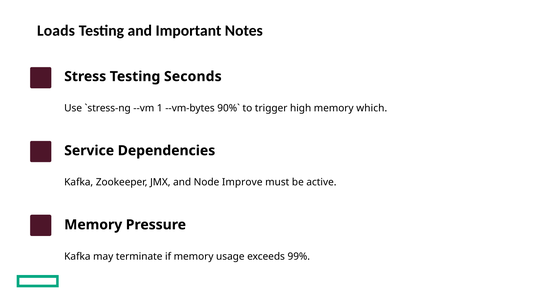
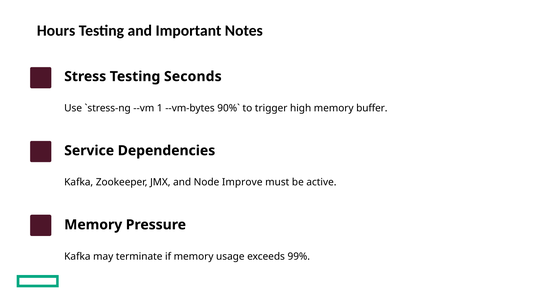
Loads: Loads -> Hours (56, 31)
which: which -> buffer (372, 108)
